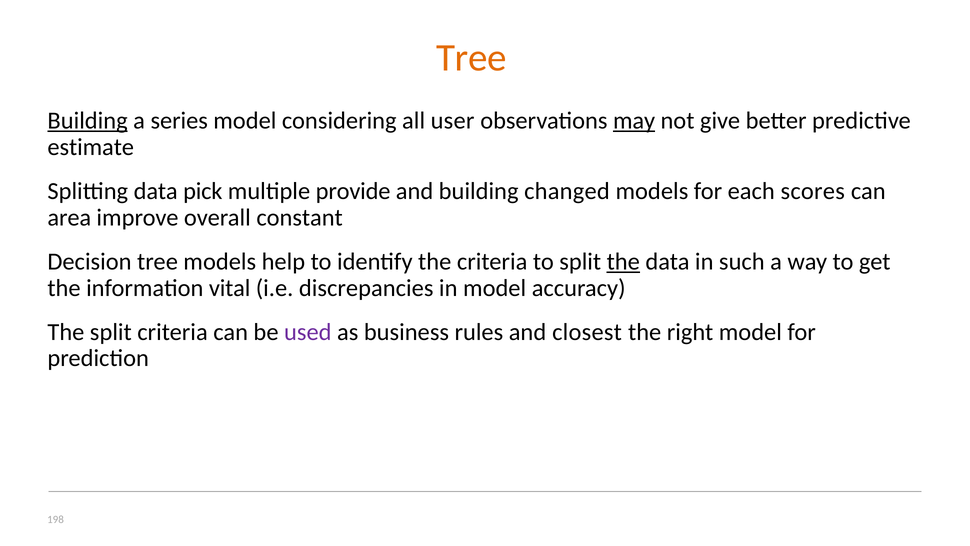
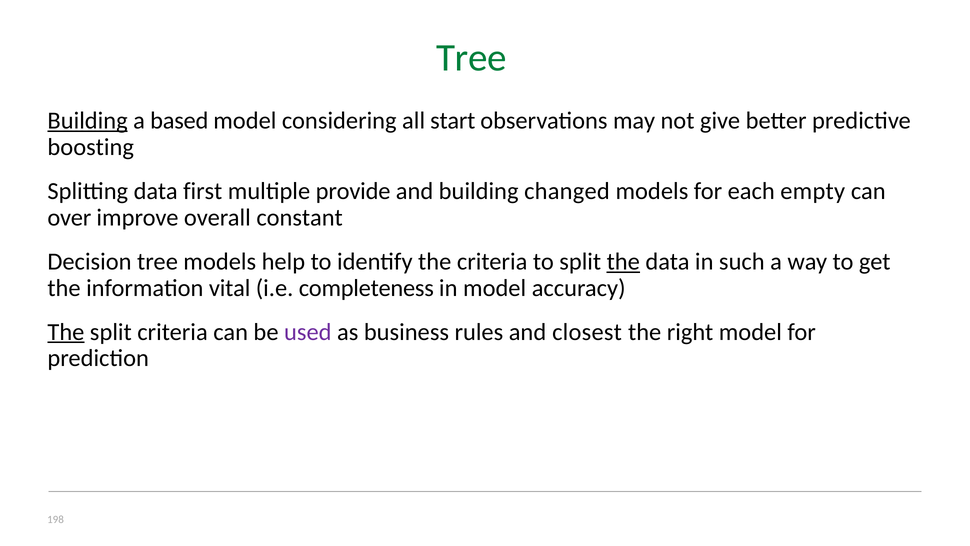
Tree colour: orange -> green (471, 58)
series: series -> based (179, 121)
user: user -> start (453, 121)
may underline: present -> none (634, 121)
estimate: estimate -> boosting (91, 147)
pick: pick -> first (203, 191)
scores: scores -> empty (813, 191)
area: area -> over (69, 217)
discrepancies: discrepancies -> completeness (366, 288)
The underline: none -> present (66, 332)
